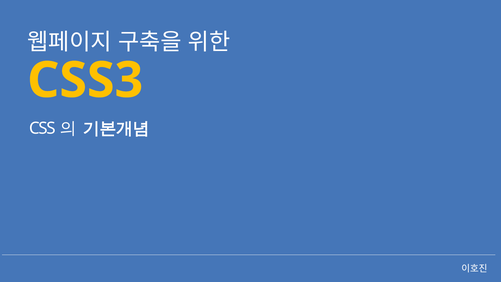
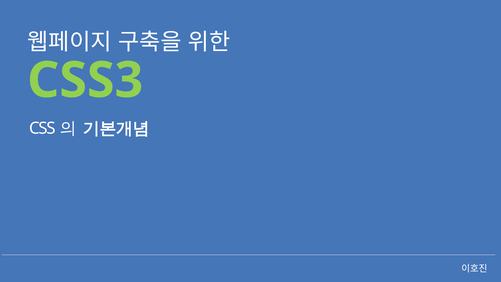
CSS3 colour: yellow -> light green (85, 80)
